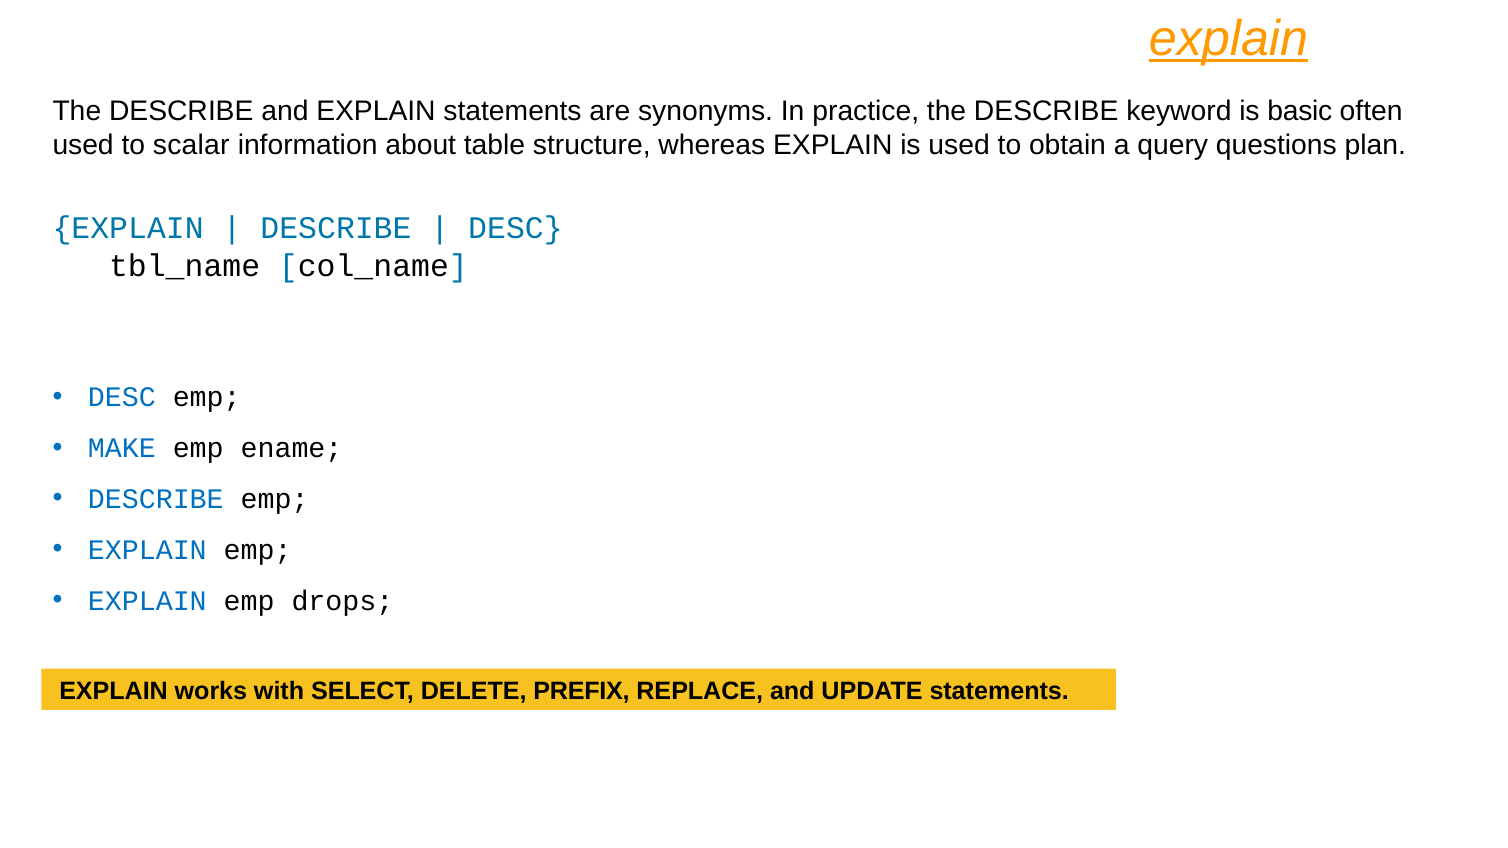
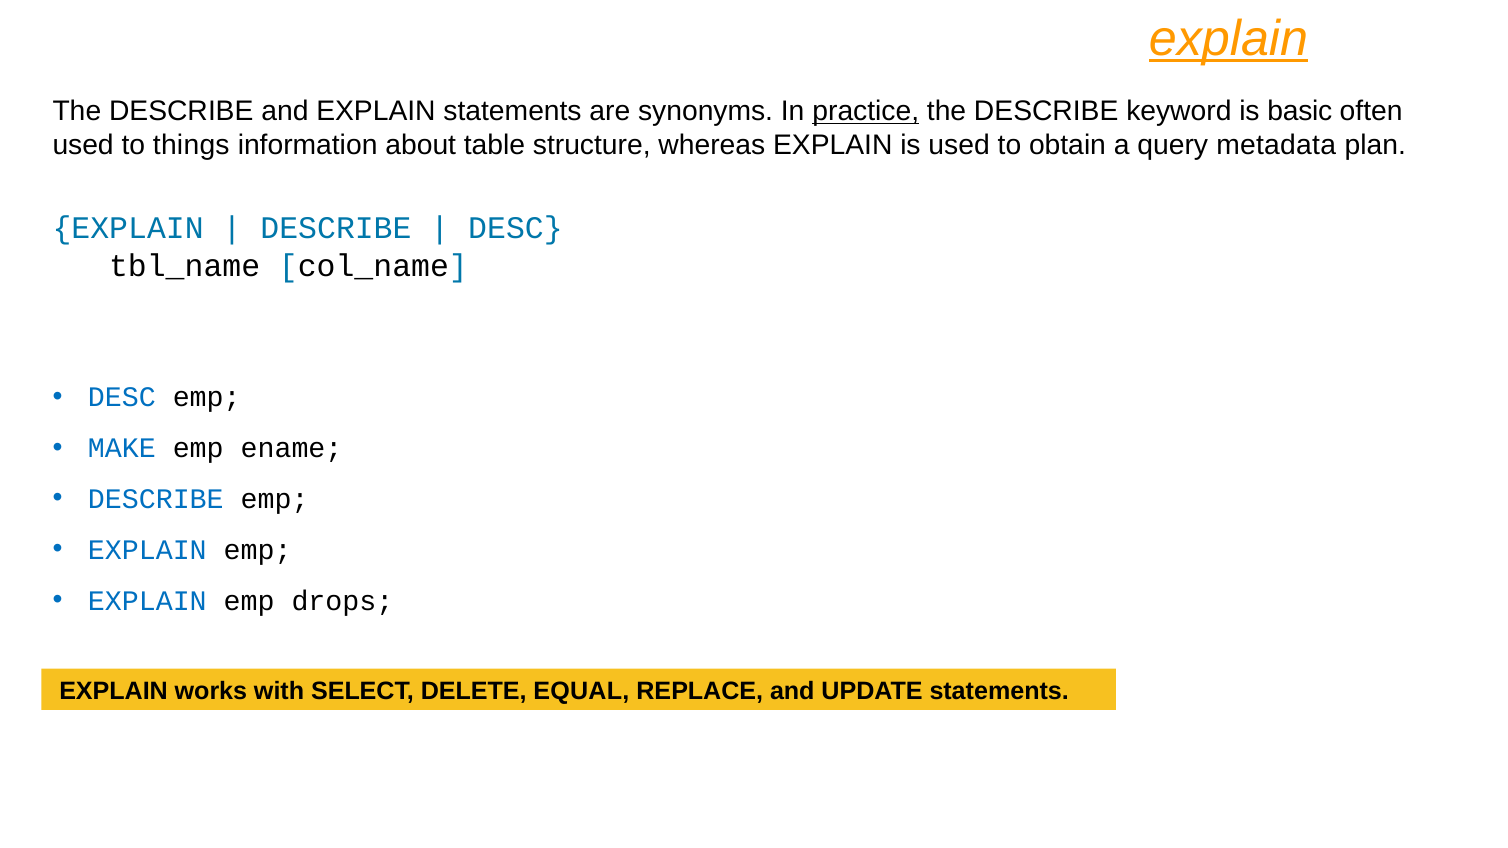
practice underline: none -> present (866, 111)
scalar: scalar -> things (191, 145)
questions: questions -> metadata (1276, 145)
PREFIX: PREFIX -> EQUAL (581, 691)
